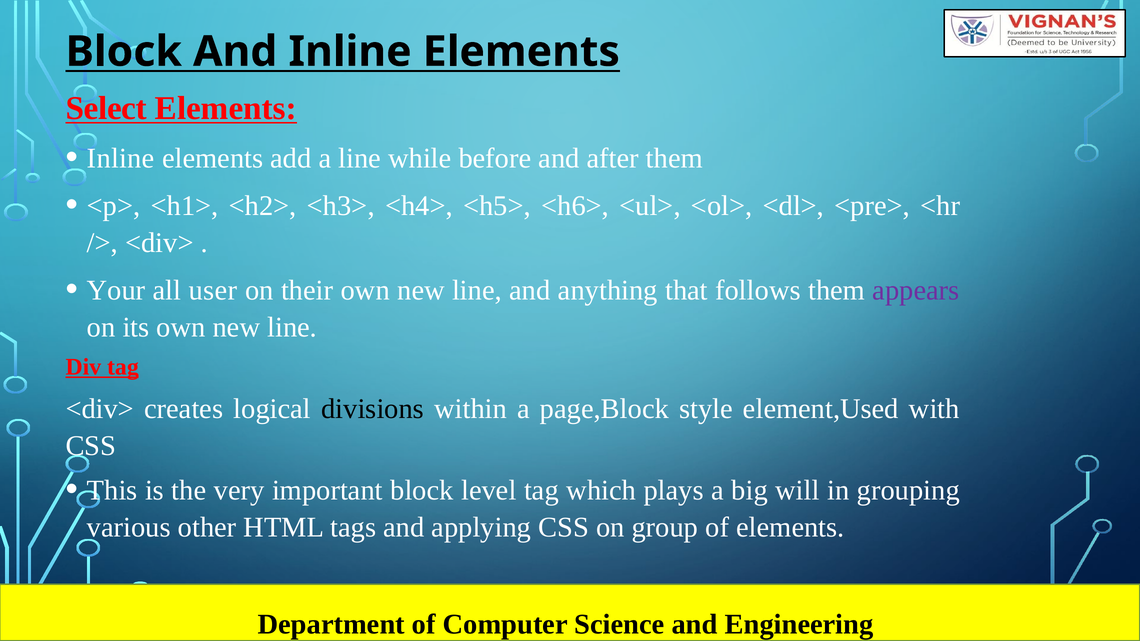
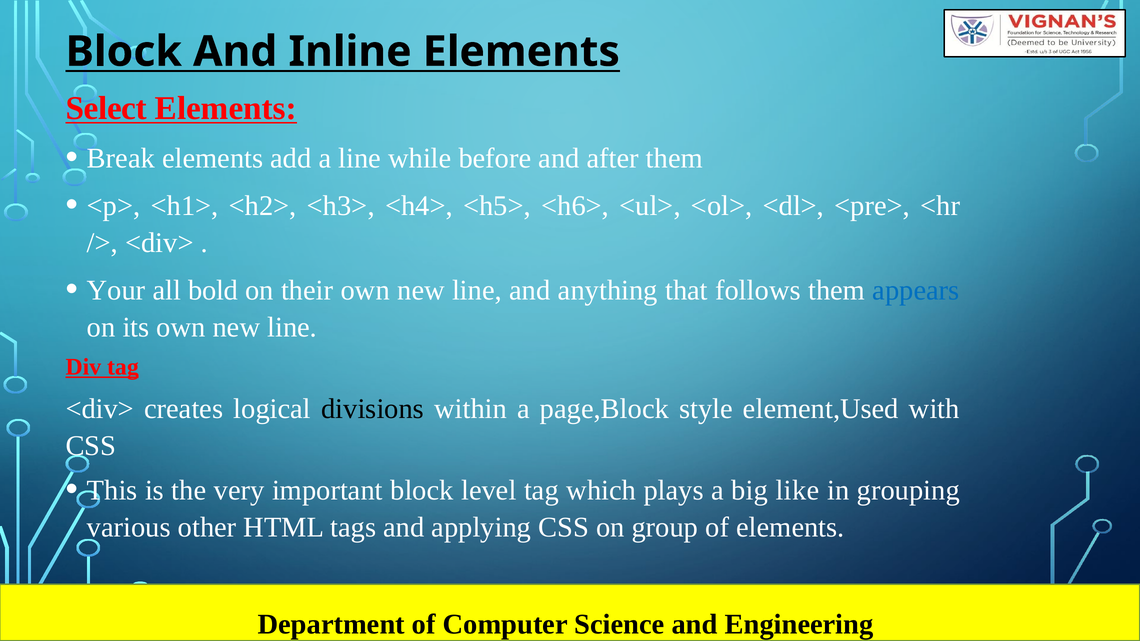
Inline: Inline -> Break (121, 158)
user: user -> bold (213, 290)
appears colour: purple -> blue (916, 290)
will: will -> like (797, 491)
